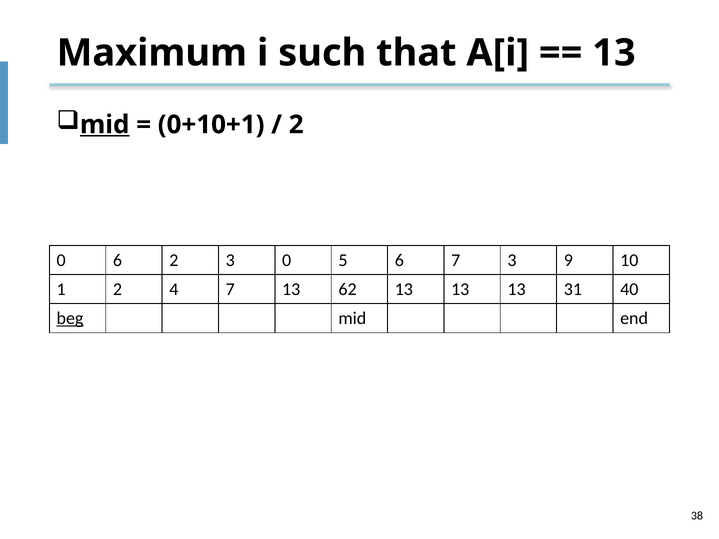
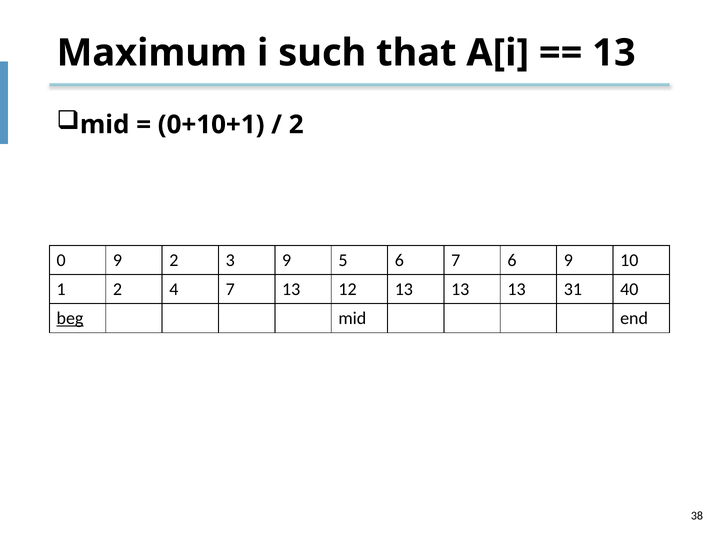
mid underline: present -> none (105, 125)
0 6: 6 -> 9 (118, 260)
3 0: 0 -> 9 (287, 260)
7 3: 3 -> 6 (512, 260)
62: 62 -> 12 (348, 289)
